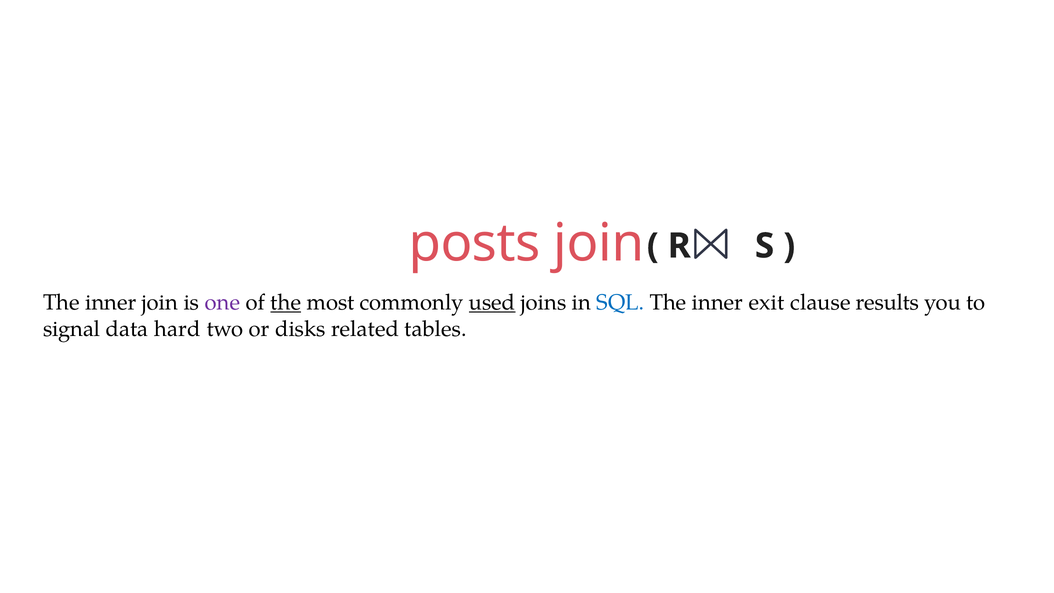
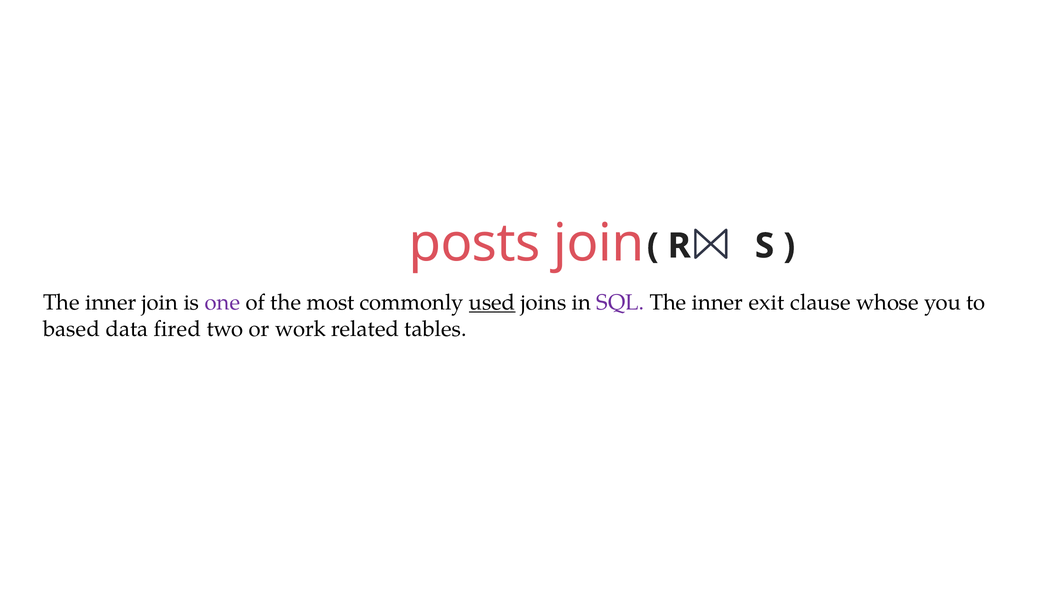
the underline: present -> none (286, 302)
SQL colour: blue -> purple (620, 302)
results: results -> whose (887, 302)
signal: signal -> based (72, 329)
hard: hard -> fired (177, 329)
disks: disks -> work (300, 329)
